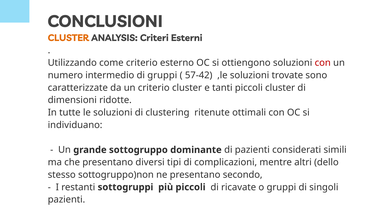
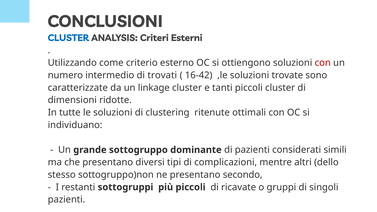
CLUSTER colour: orange -> blue (68, 38)
di gruppi: gruppi -> trovati (162, 75)
57-42: 57-42 -> 16-42 (199, 75)
un criterio: criterio -> linkage (154, 88)
